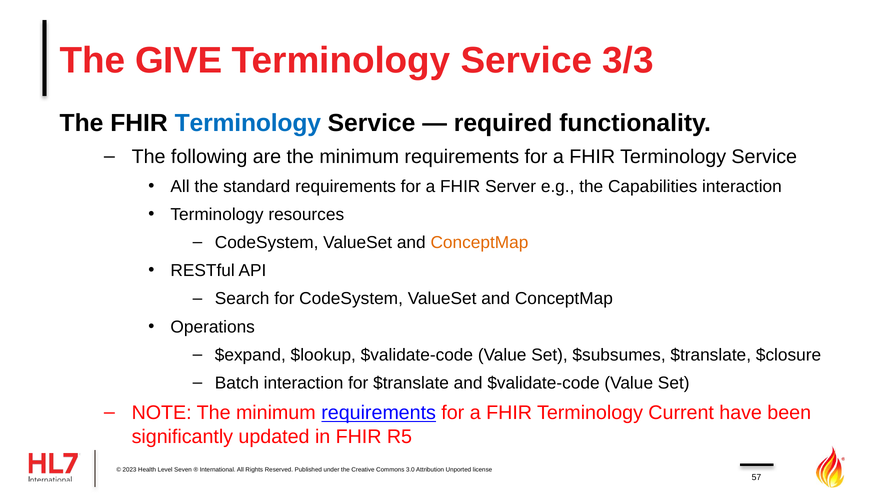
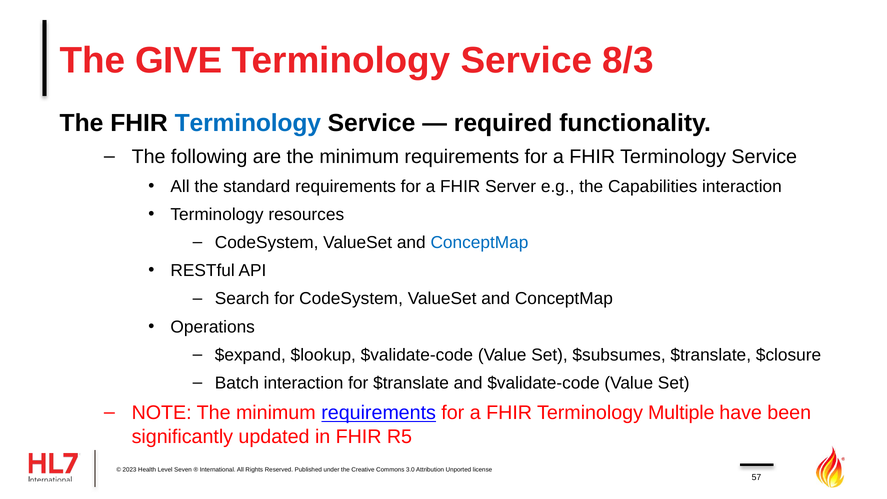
3/3: 3/3 -> 8/3 (628, 60)
ConceptMap colour: orange -> blue (479, 243)
Current: Current -> Multiple (681, 413)
